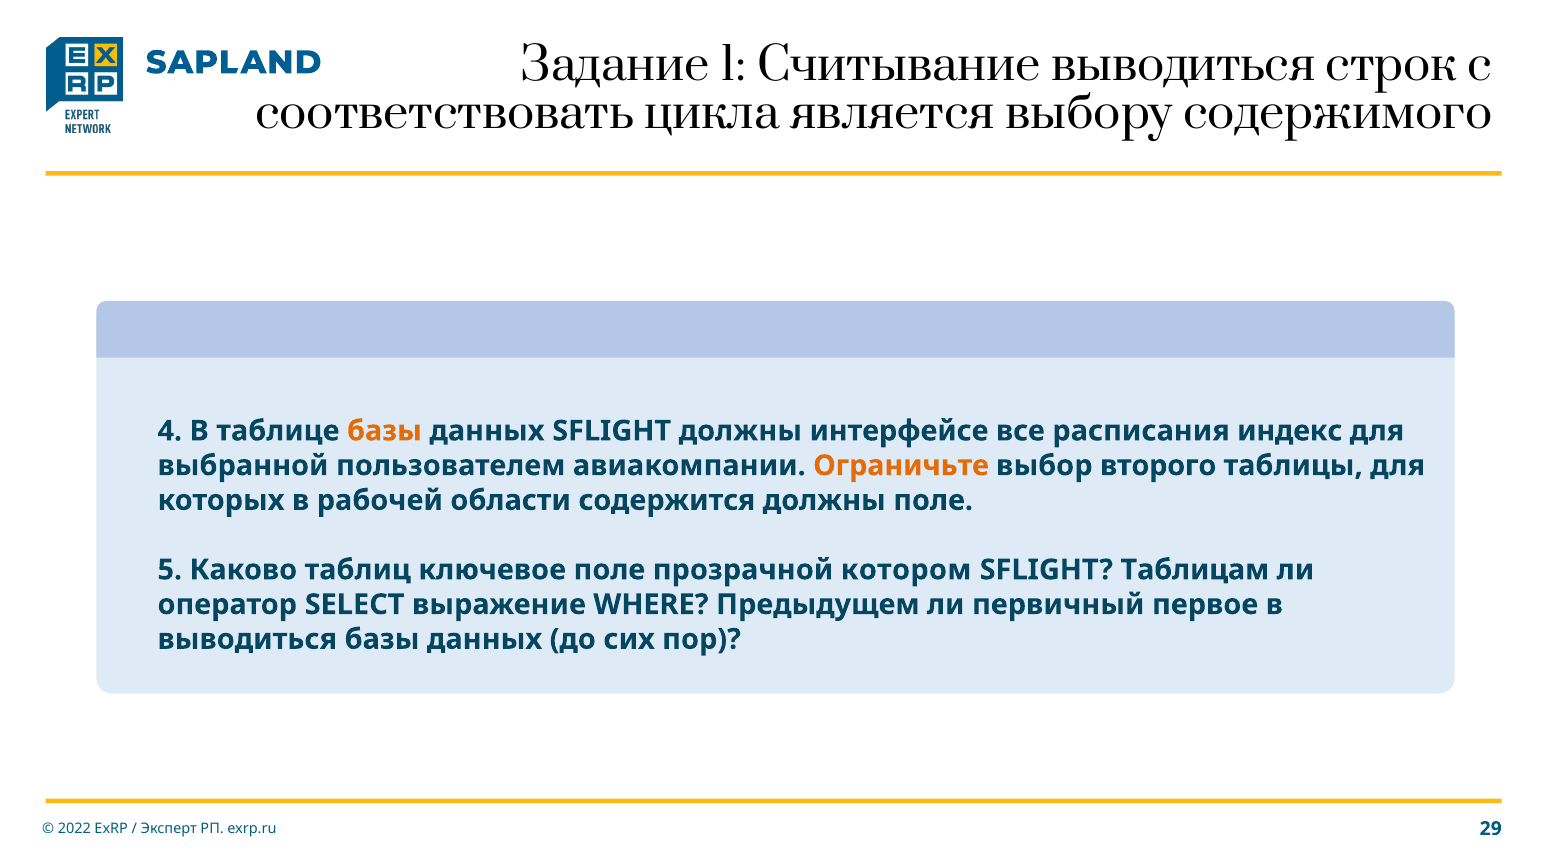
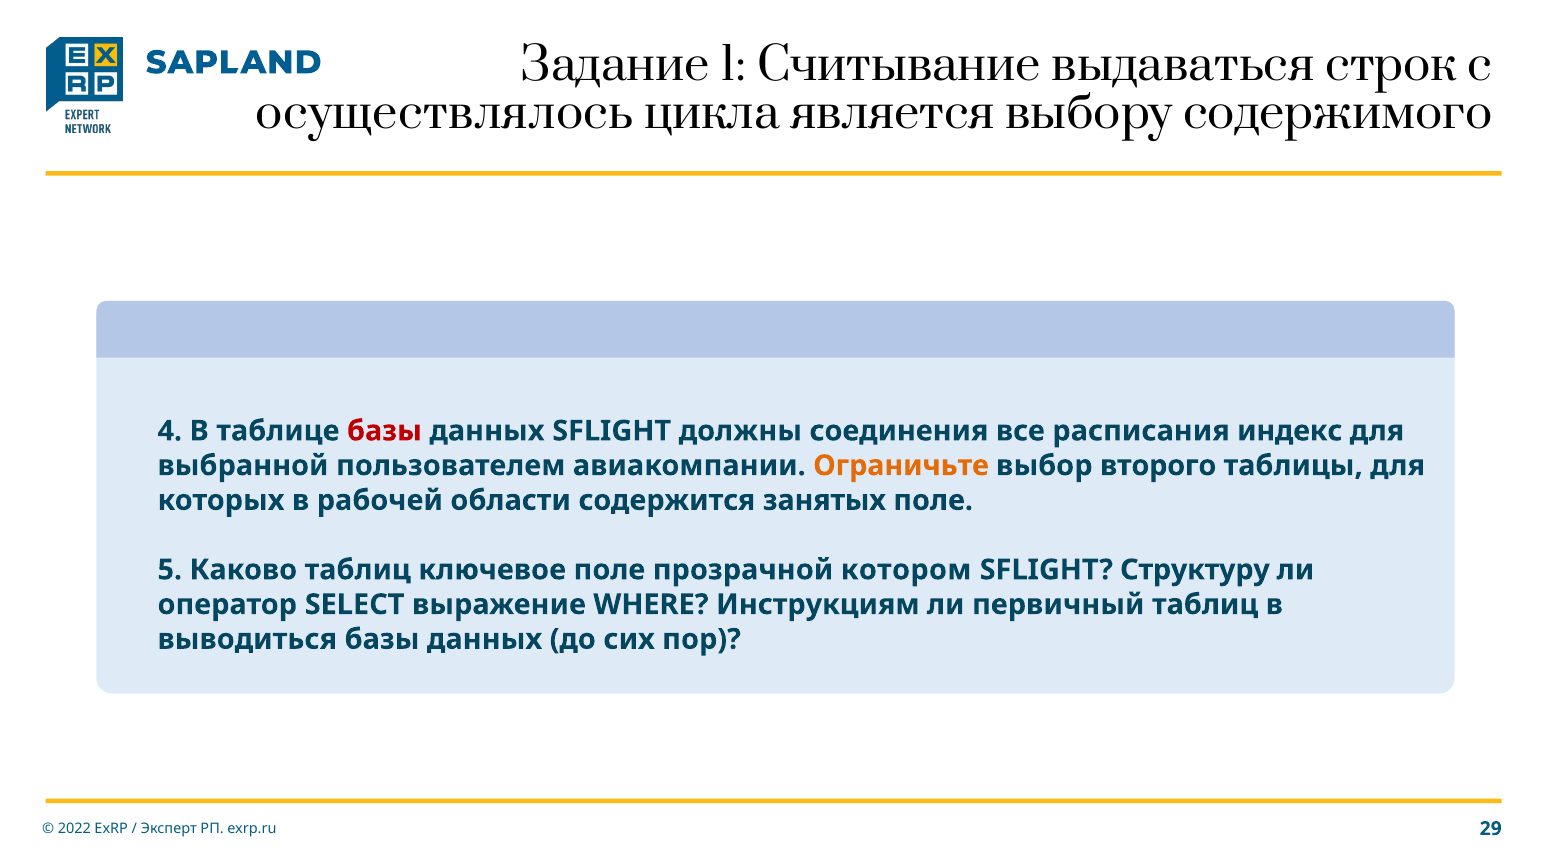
Считывание выводиться: выводиться -> выдаваться (1183, 65)
соответствовать: соответствовать -> осуществлялось (444, 114)
базы colour: orange -> red (384, 431)
интерфейсе: интерфейсе -> соединения (899, 431)
содержится должны: должны -> занятых (824, 501)
Таблицам: Таблицам -> Структуру (1195, 570)
Предыдущем: Предыдущем -> Инструкциям (818, 605)
первичный первое: первое -> таблиц (1205, 605)
